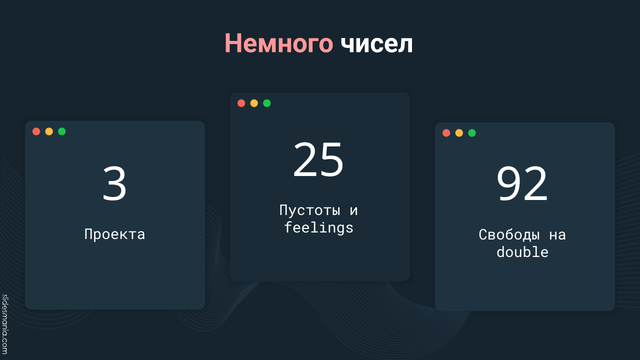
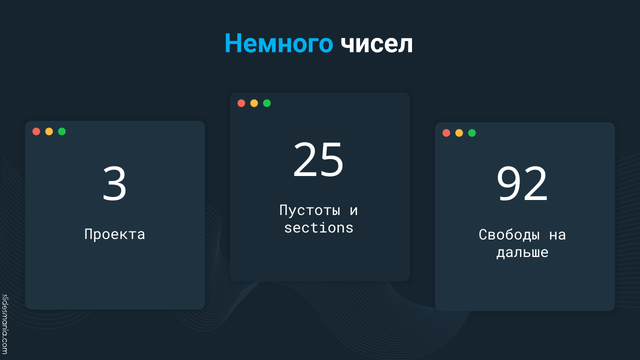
Немного colour: pink -> light blue (279, 43)
feelings: feelings -> sections (319, 228)
double: double -> дальше (523, 252)
